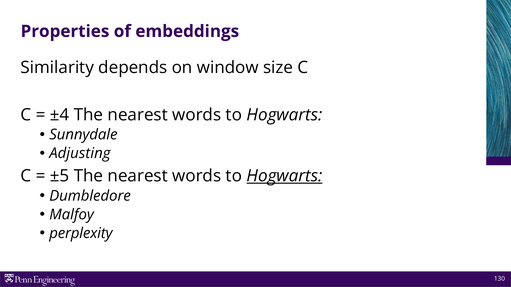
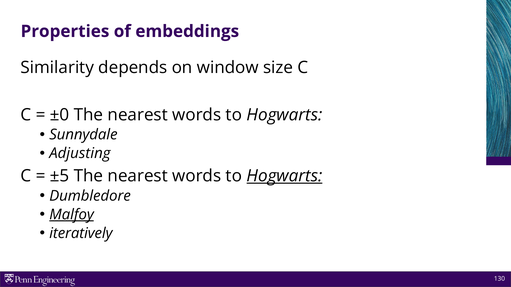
±4: ±4 -> ±0 (60, 115)
Malfoy underline: none -> present (72, 215)
perplexity: perplexity -> iteratively (81, 234)
